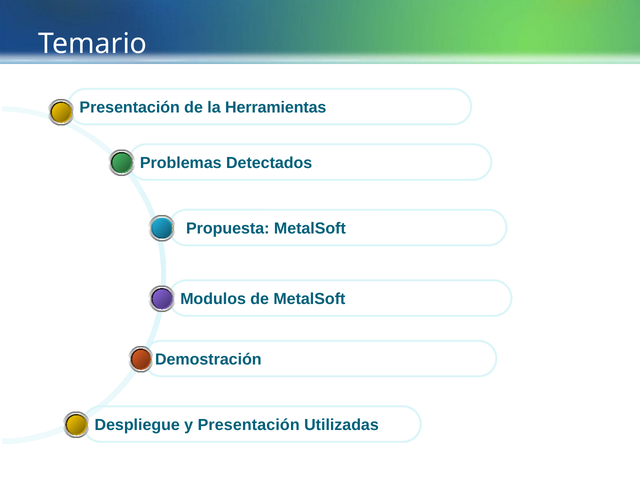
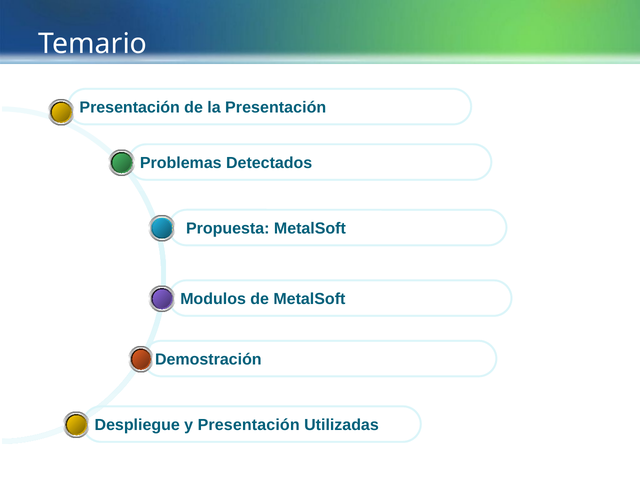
la Herramientas: Herramientas -> Presentación (276, 108)
